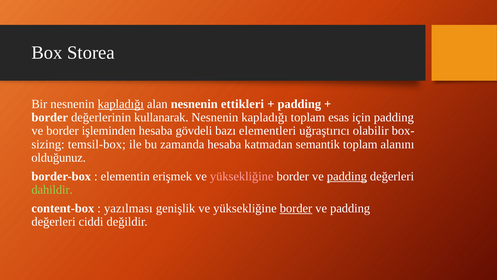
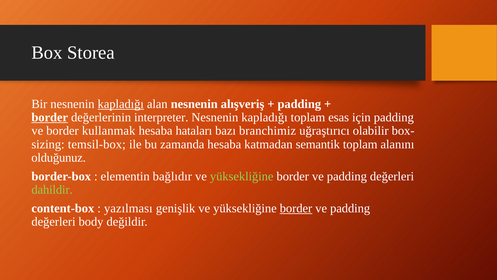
ettikleri: ettikleri -> alışveriş (243, 104)
border underline: none -> present (50, 117)
kullanarak: kullanarak -> interpreter (161, 117)
işleminden: işleminden -> kullanmak (109, 131)
gövdeli: gövdeli -> hataları (194, 131)
elementleri: elementleri -> branchimiz (268, 131)
erişmek: erişmek -> bağlıdır (172, 176)
yüksekliğine colour: pink -> light green (242, 176)
padding underline: present -> none (347, 176)
ciddi: ciddi -> body (91, 221)
